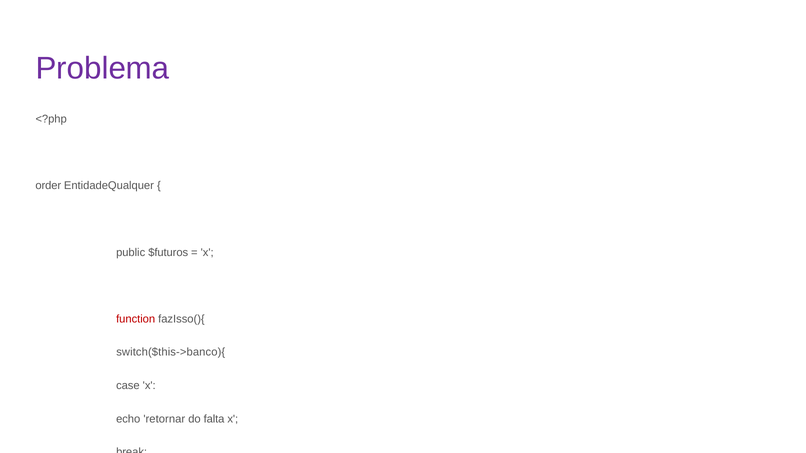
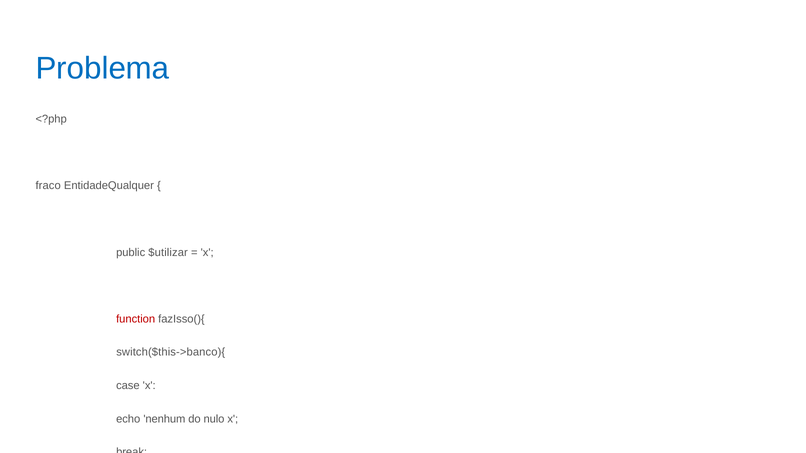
Problema colour: purple -> blue (102, 68)
order: order -> fraco (48, 186)
$futuros: $futuros -> $utilizar (168, 253)
retornar: retornar -> nenhum (164, 419)
falta: falta -> nulo (214, 419)
